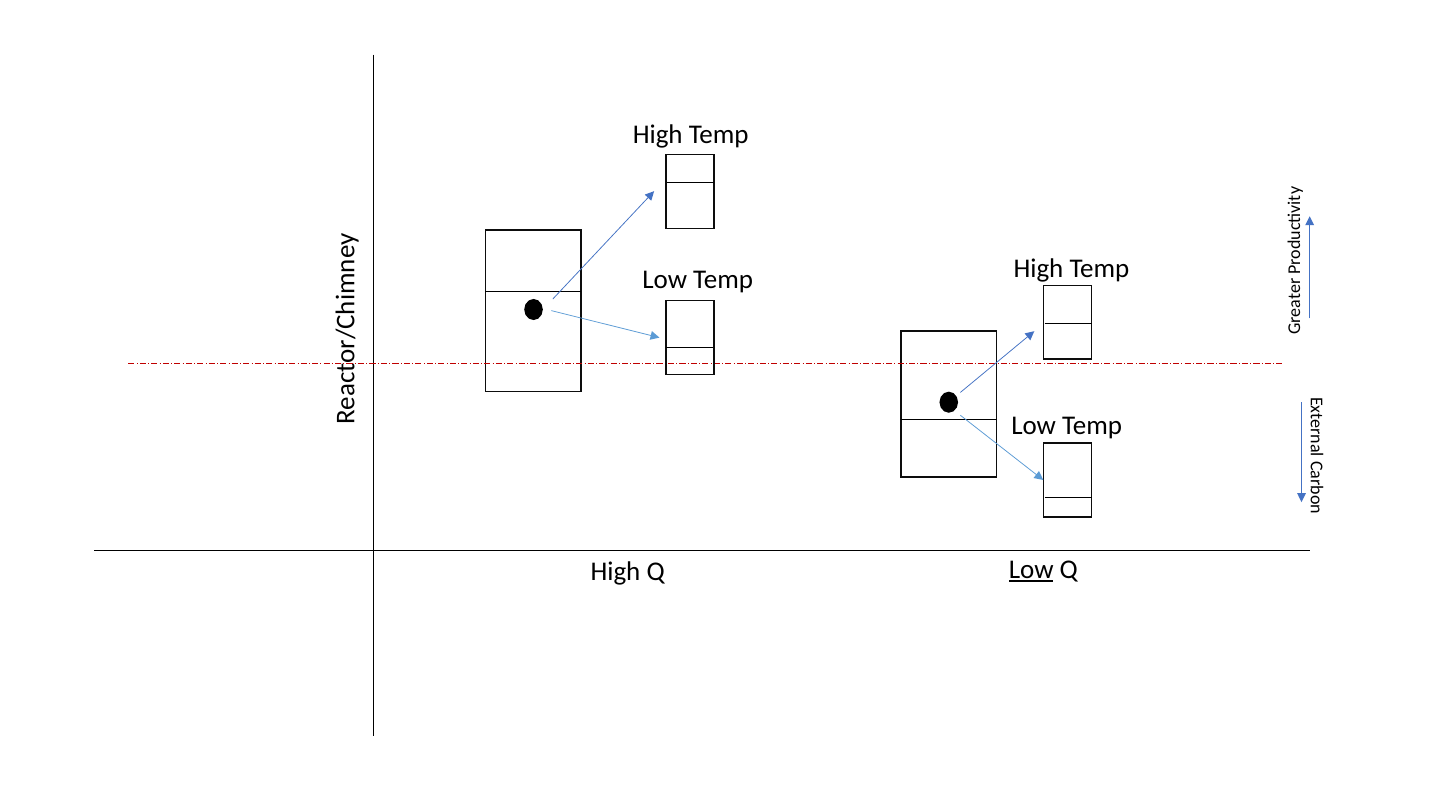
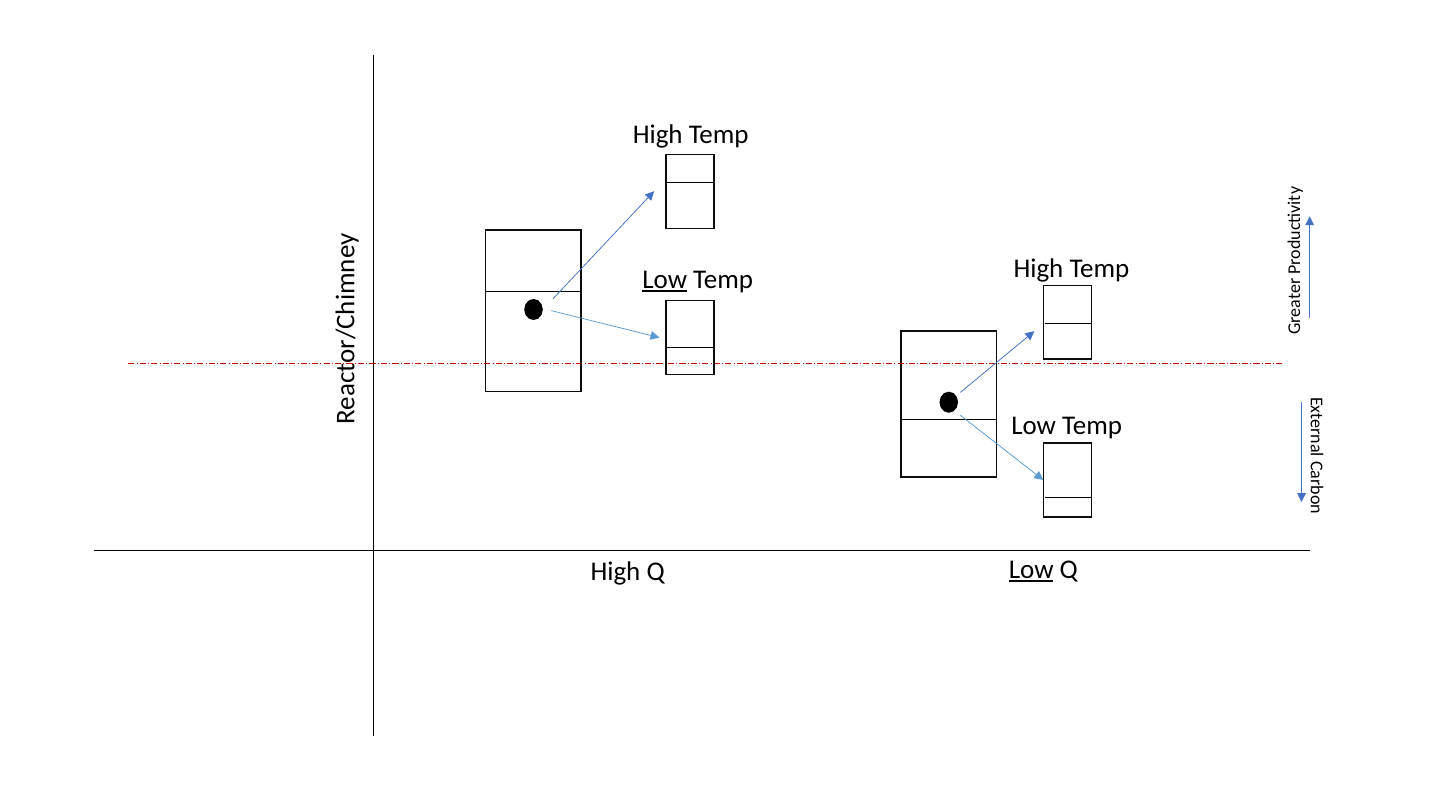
Low underline: none -> present (665, 279)
